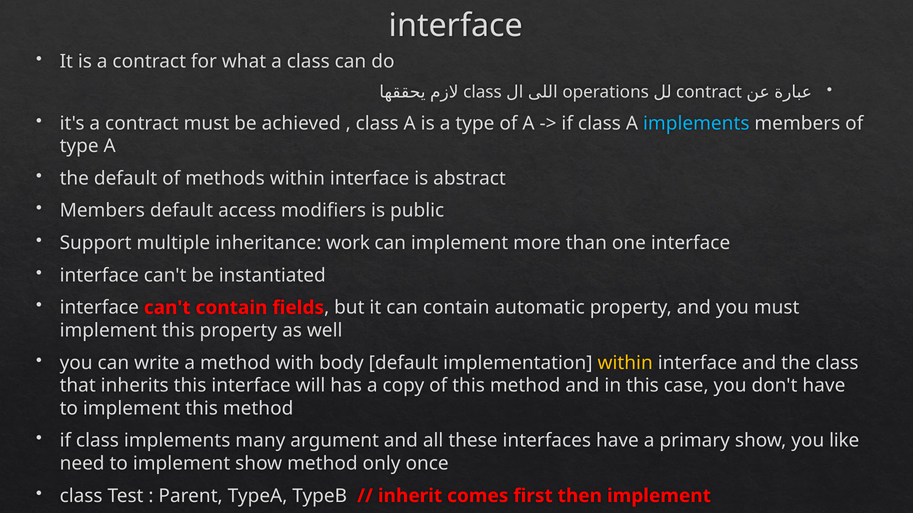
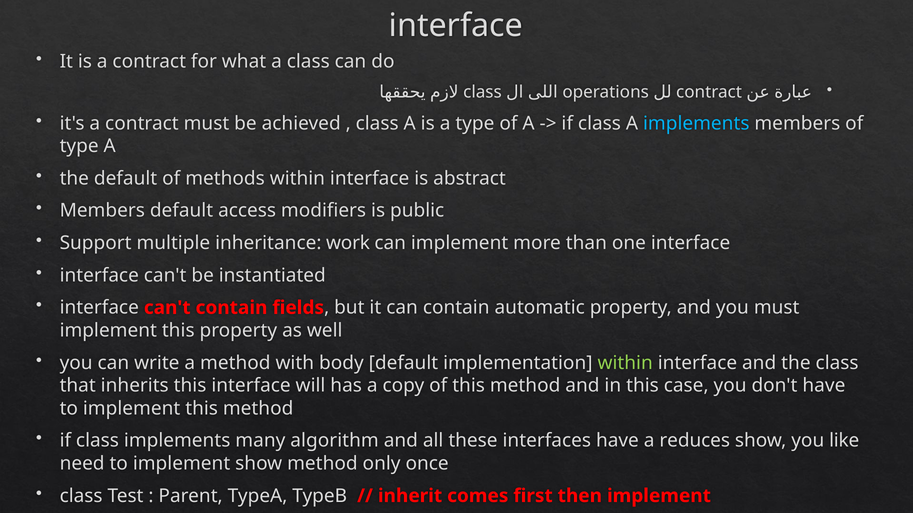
within colour: yellow -> light green (625, 363)
argument: argument -> algorithm (335, 441)
primary: primary -> reduces (695, 441)
